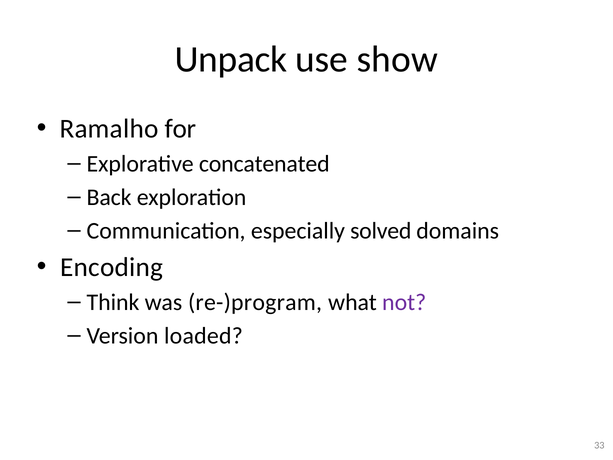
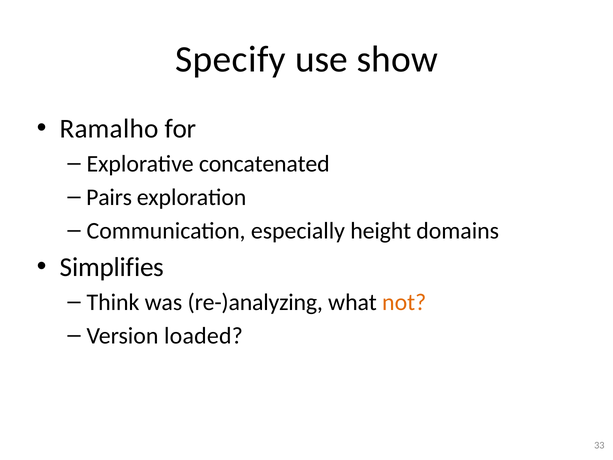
Unpack: Unpack -> Specify (231, 59)
Back: Back -> Pairs (109, 197)
solved: solved -> height (381, 231)
Encoding: Encoding -> Simplifies (112, 267)
re-)program: re-)program -> re-)analyzing (255, 302)
not colour: purple -> orange (404, 302)
